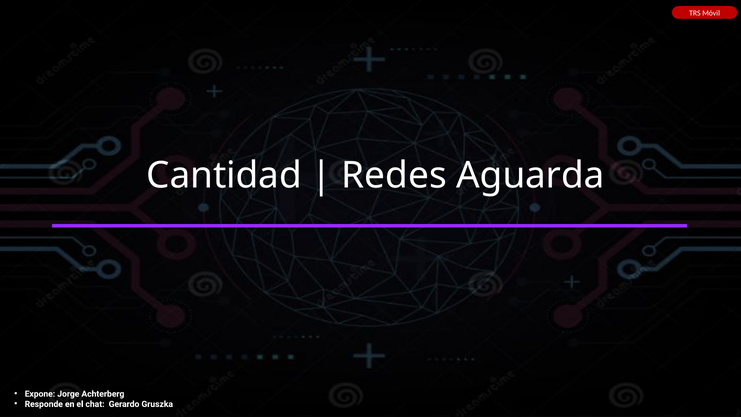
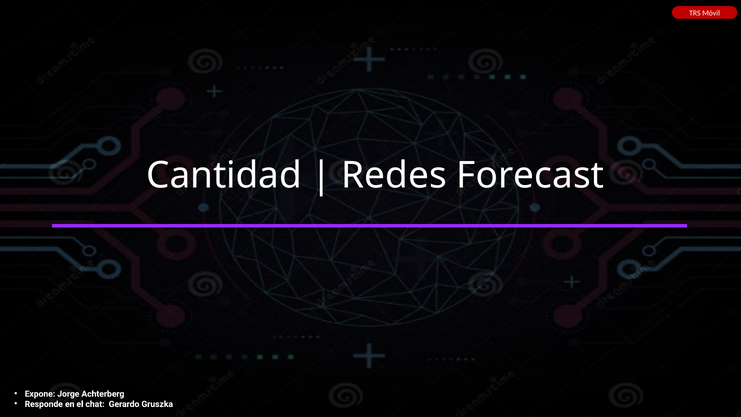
Aguarda: Aguarda -> Forecast (530, 175)
